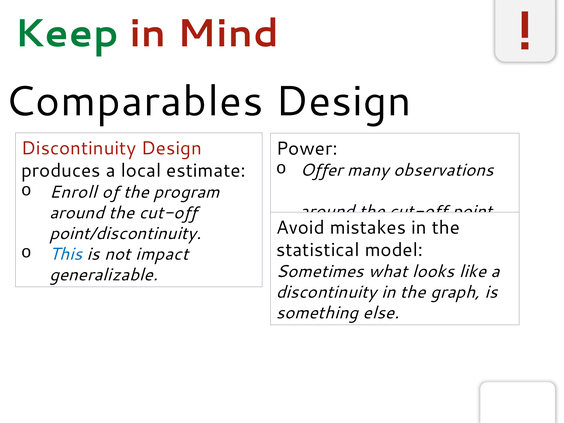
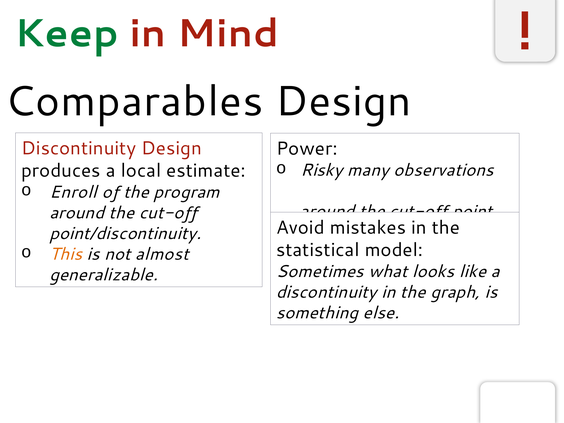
Offer: Offer -> Risky (321, 170)
This colour: blue -> orange (66, 254)
impact: impact -> almost (162, 254)
